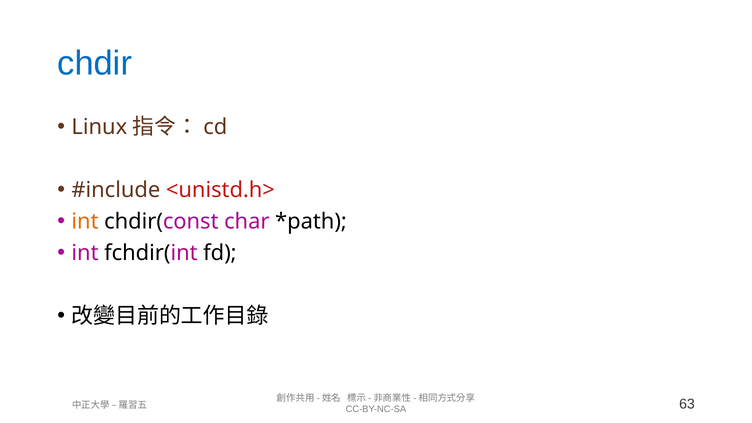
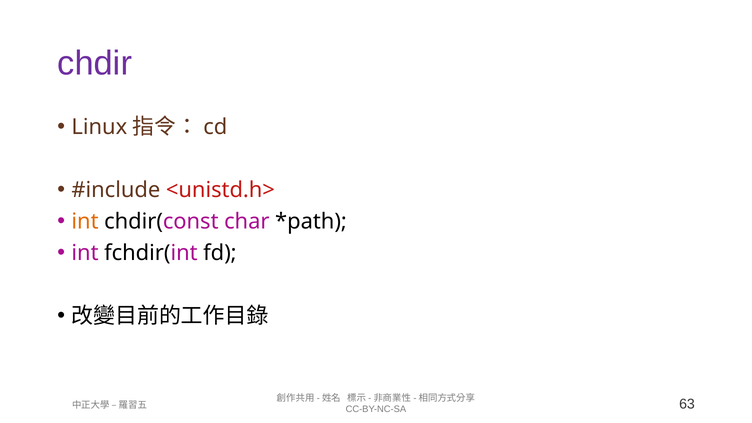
chdir colour: blue -> purple (95, 63)
